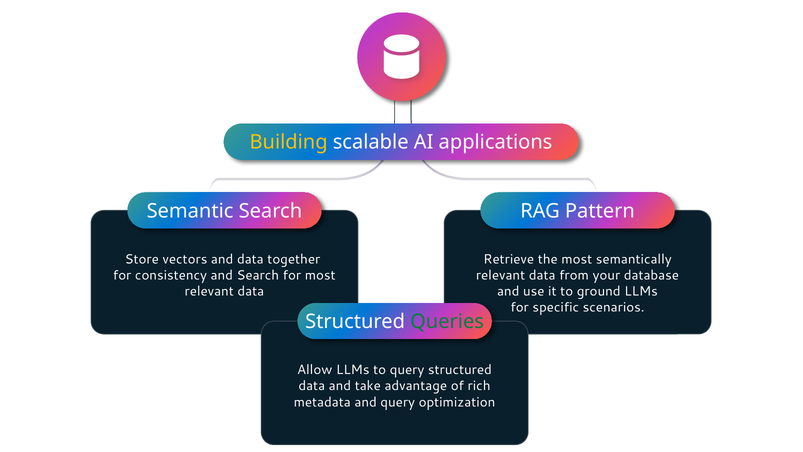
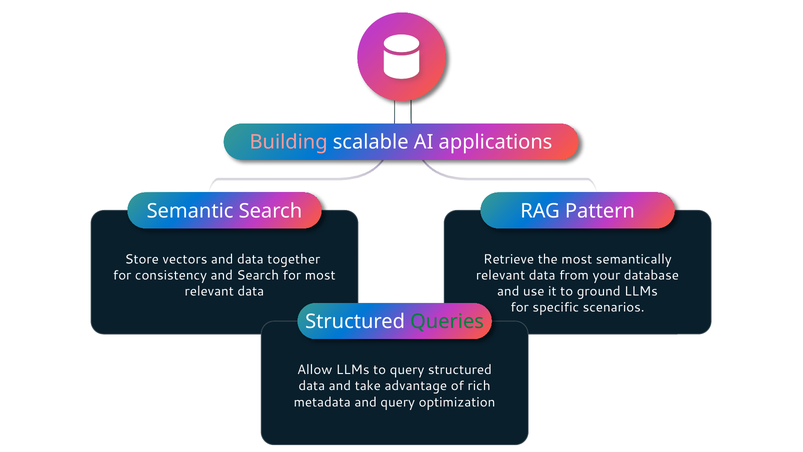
Building colour: yellow -> pink (289, 142)
